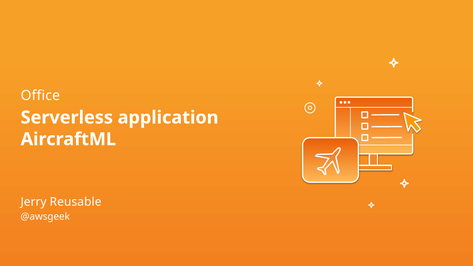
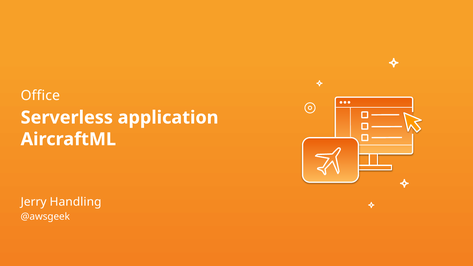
Reusable: Reusable -> Handling (76, 202)
